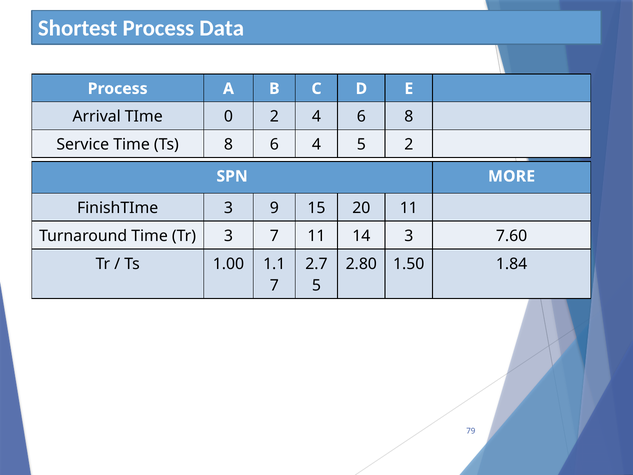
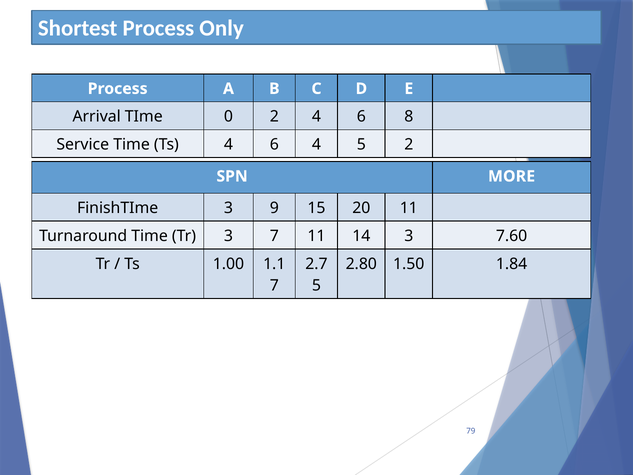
Data: Data -> Only (222, 28)
Ts 8: 8 -> 4 (228, 144)
